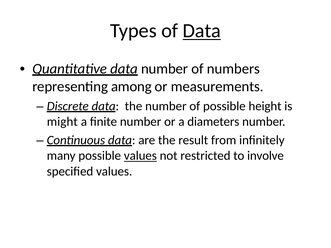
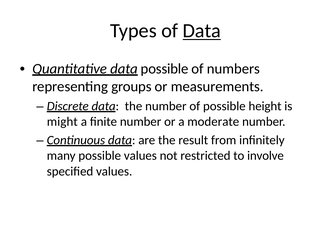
number: number -> possible (165, 69)
among: among -> groups (131, 87)
diameters: diameters -> moderate (213, 122)
values underline: present -> none (140, 156)
